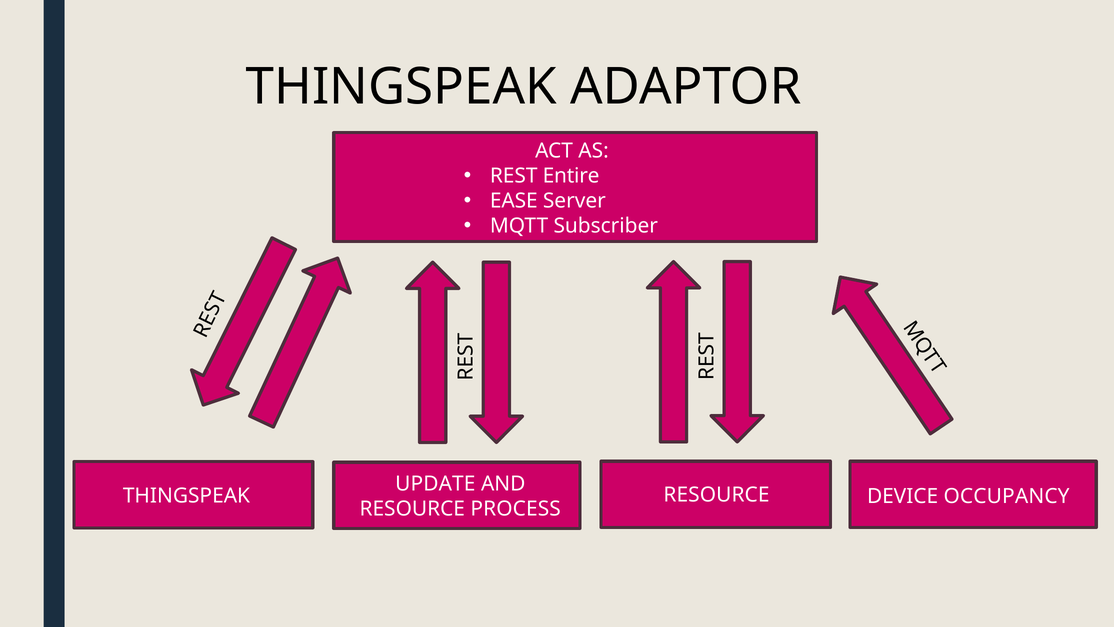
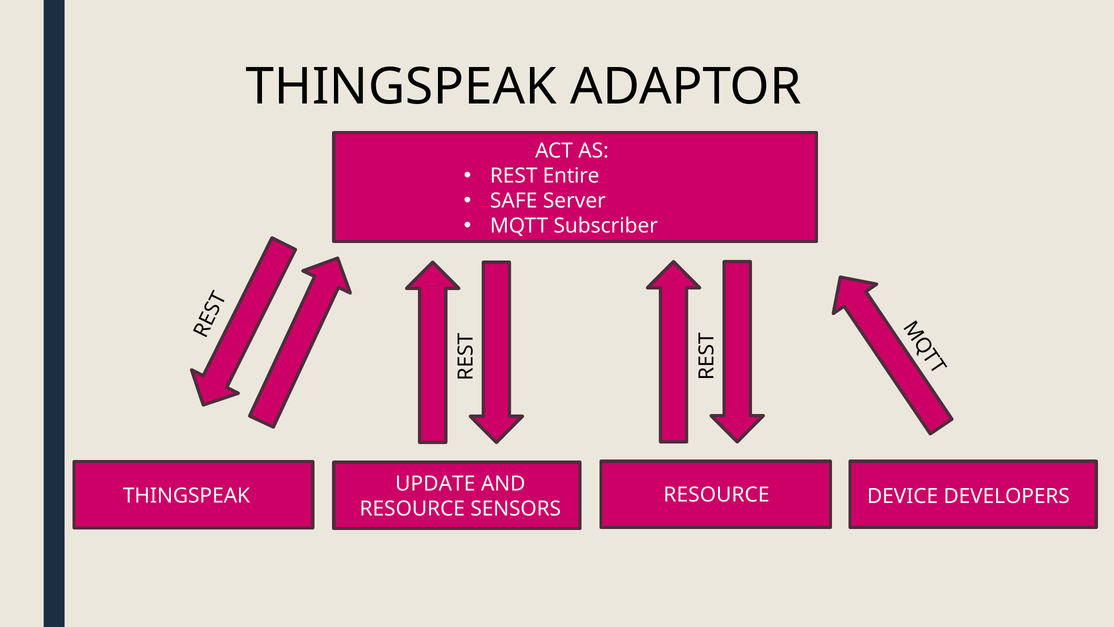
EASE: EASE -> SAFE (514, 201)
OCCUPANCY: OCCUPANCY -> DEVELOPERS (1007, 496)
PROCESS: PROCESS -> SENSORS (516, 509)
